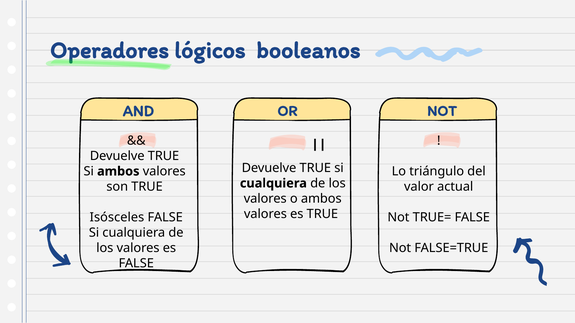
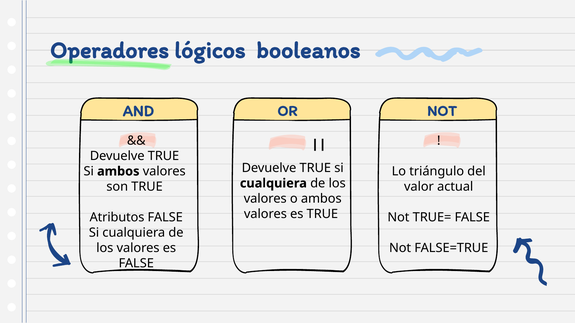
Isósceles: Isósceles -> Atributos (117, 218)
